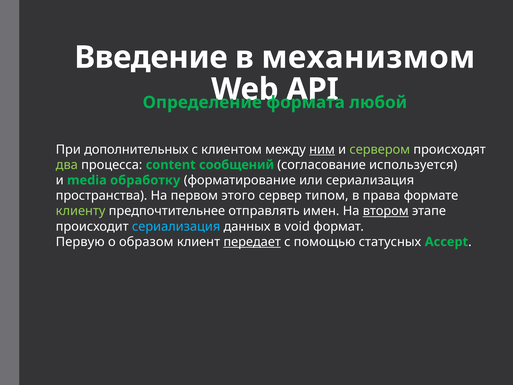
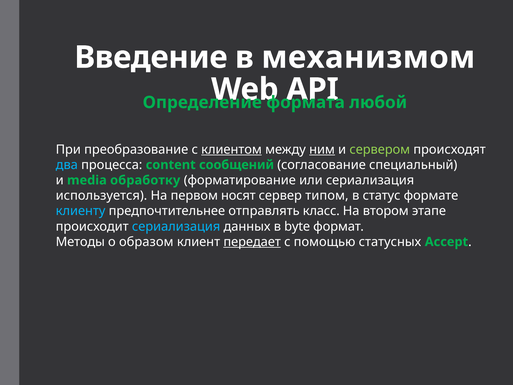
дополнительных: дополнительных -> преобразование (136, 149)
клиентом underline: none -> present (232, 149)
два colour: light green -> light blue (67, 165)
используется: используется -> специальный (413, 165)
пространства: пространства -> используется (101, 196)
этого: этого -> носят (238, 196)
права: права -> статус (382, 196)
клиенту colour: light green -> light blue (81, 211)
имен: имен -> класс (321, 211)
втором underline: present -> none (386, 211)
void: void -> byte (297, 226)
Первую: Первую -> Методы (80, 242)
